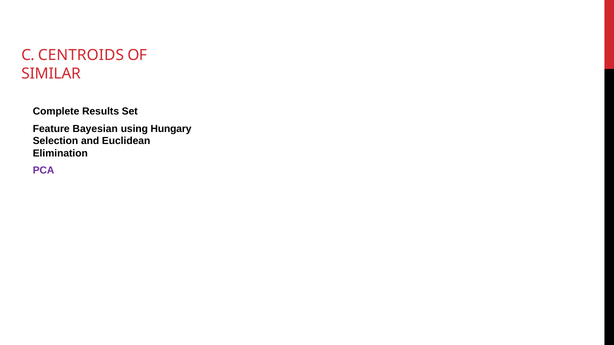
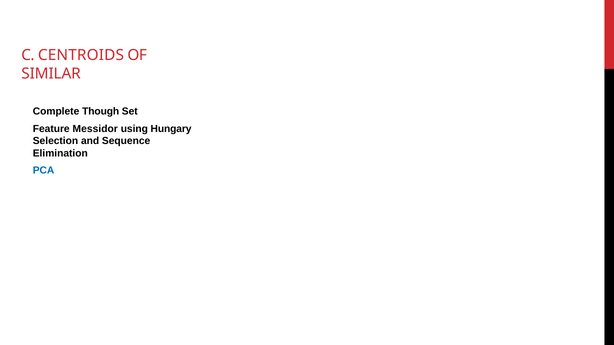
Results: Results -> Though (101, 111)
Bayesian: Bayesian -> Messidor (95, 129)
Euclidean: Euclidean -> Sequence (126, 141)
PCA colour: purple -> blue (44, 171)
